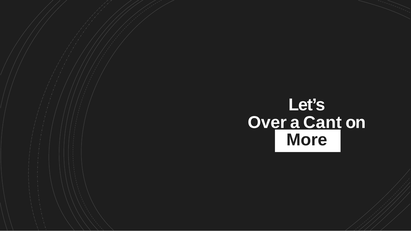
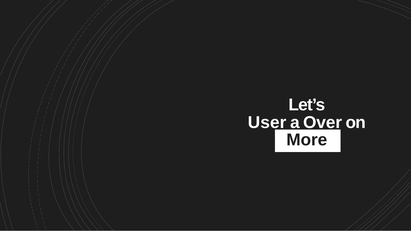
Over: Over -> User (267, 123)
Cant: Cant -> Over (323, 123)
